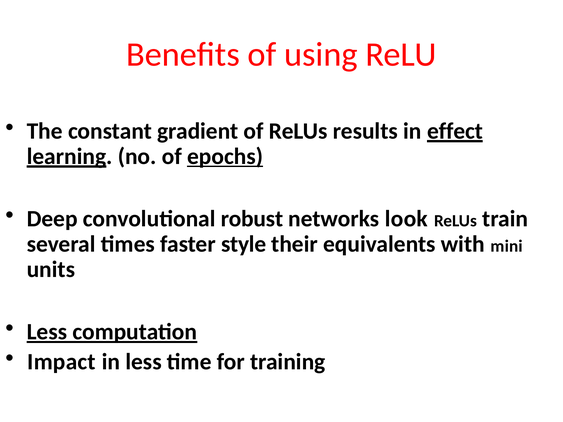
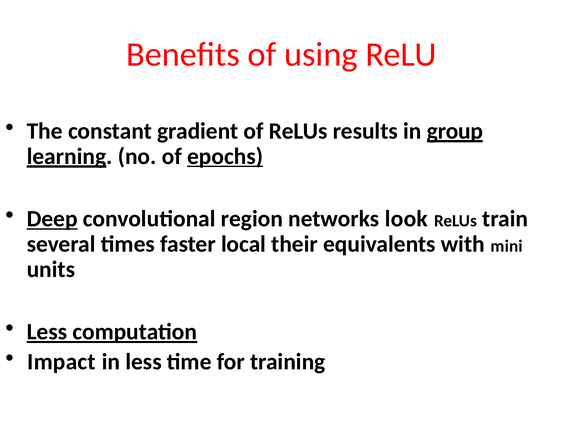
effect: effect -> group (455, 131)
Deep underline: none -> present (52, 219)
robust: robust -> region (252, 219)
style: style -> local (244, 244)
